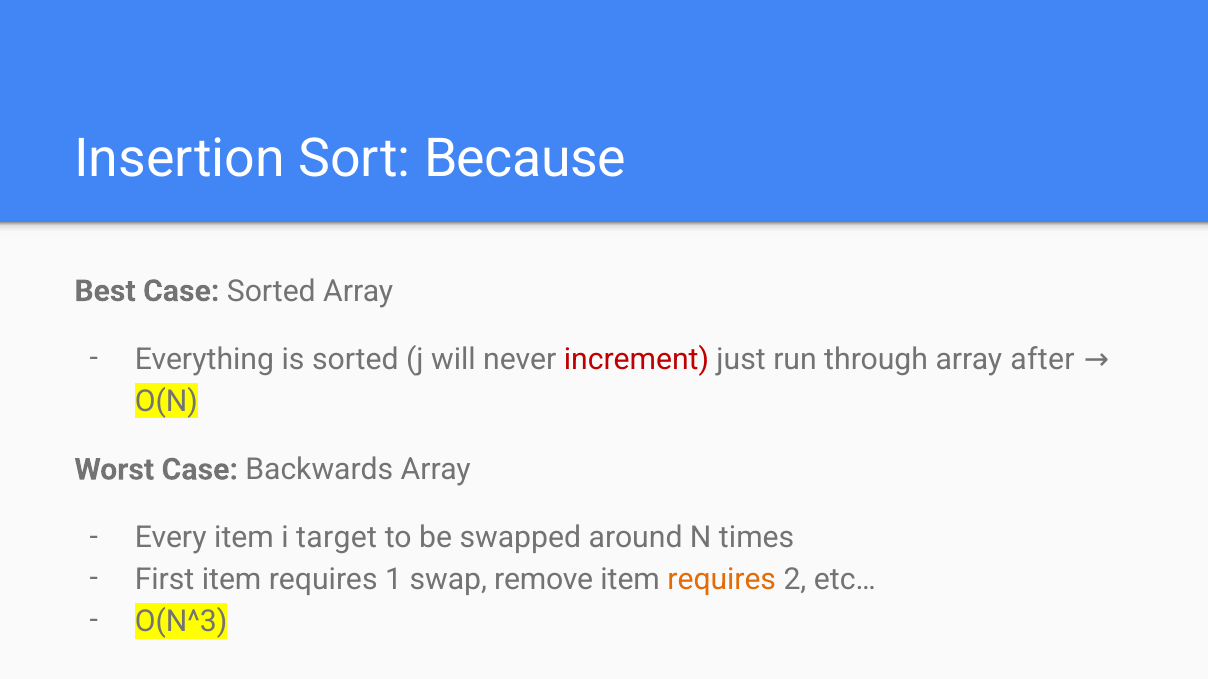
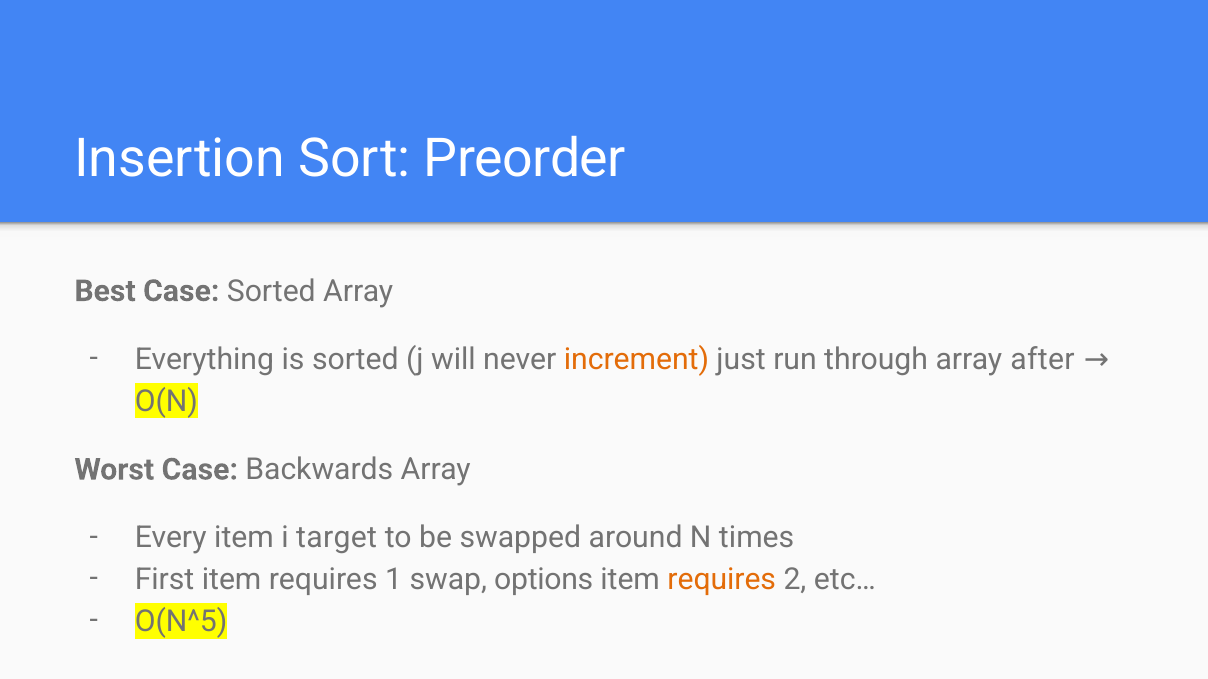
Because: Because -> Preorder (525, 158)
increment colour: red -> orange (636, 360)
remove: remove -> options (544, 580)
O(N^3: O(N^3 -> O(N^5 (181, 622)
